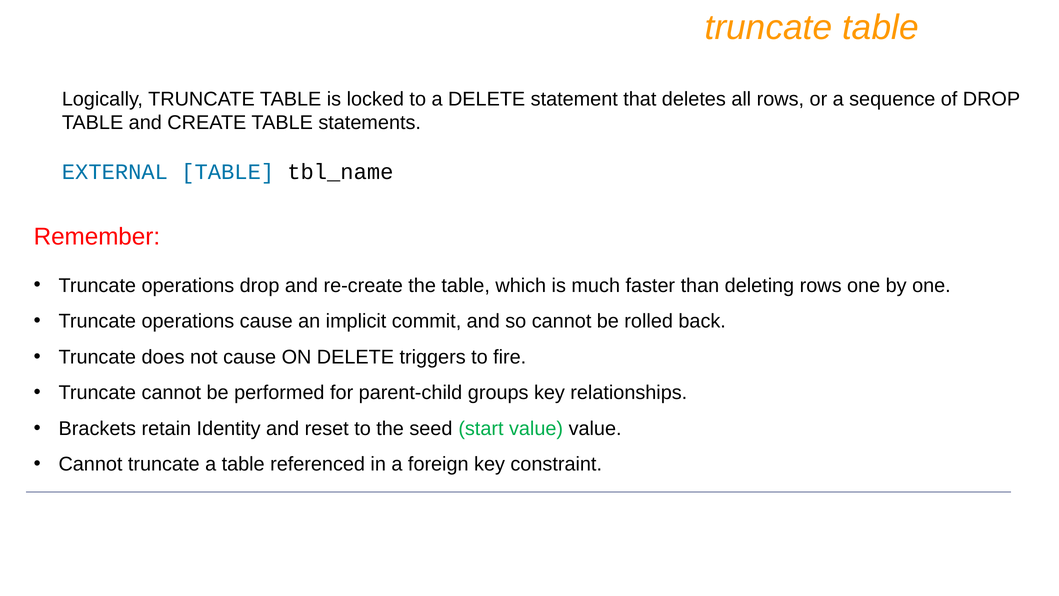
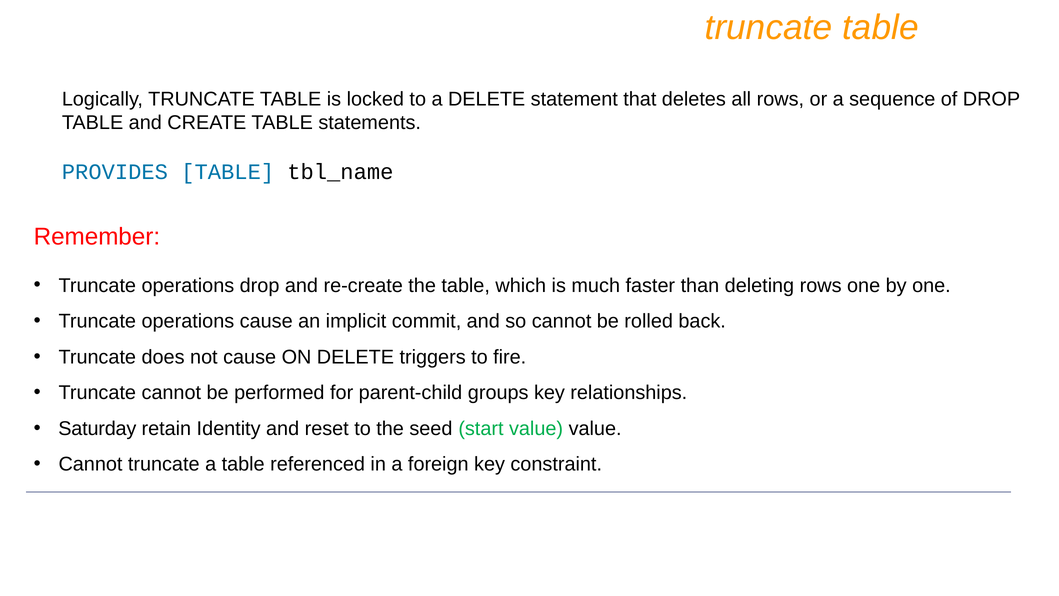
EXTERNAL: EXTERNAL -> PROVIDES (115, 172)
Brackets: Brackets -> Saturday (97, 428)
